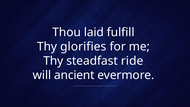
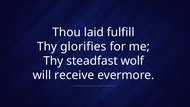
ride: ride -> wolf (132, 61)
ancient: ancient -> receive (74, 75)
